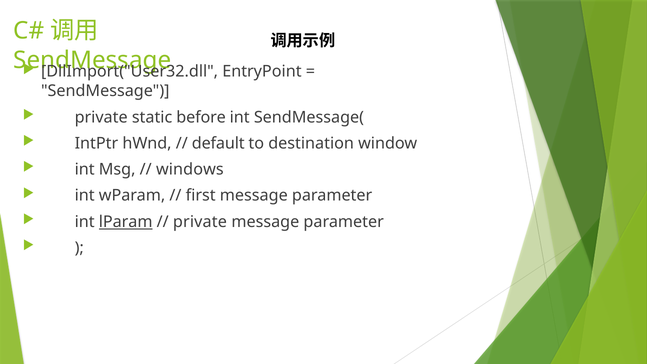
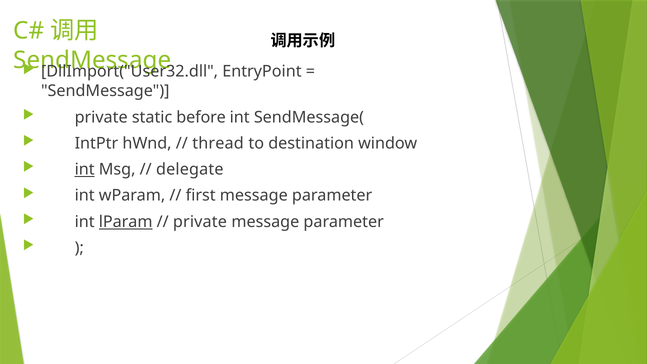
default: default -> thread (218, 143)
int underline: none -> present (85, 169)
windows: windows -> delegate (190, 169)
